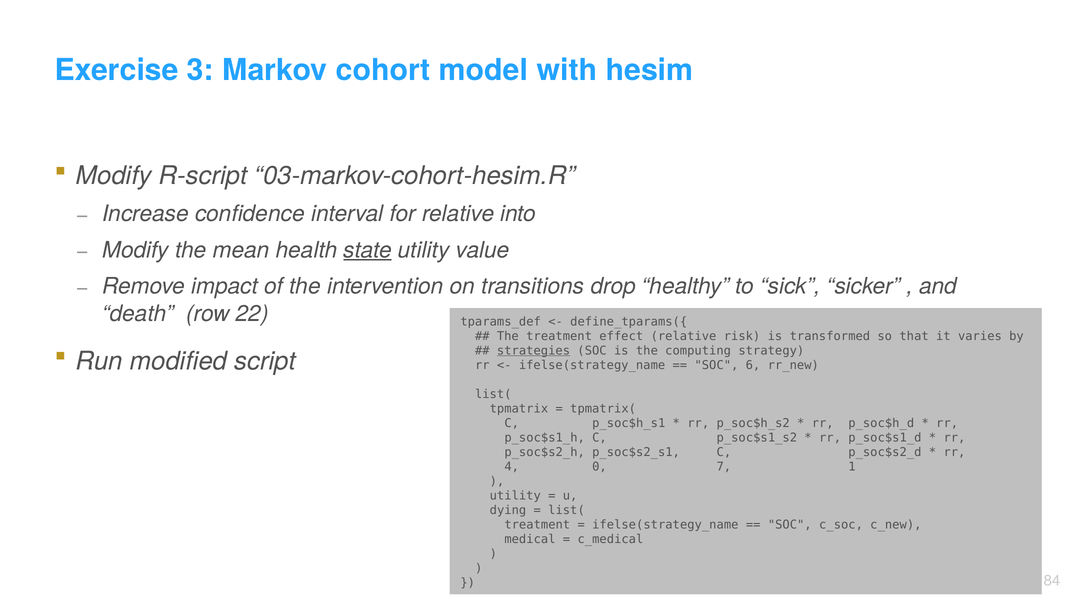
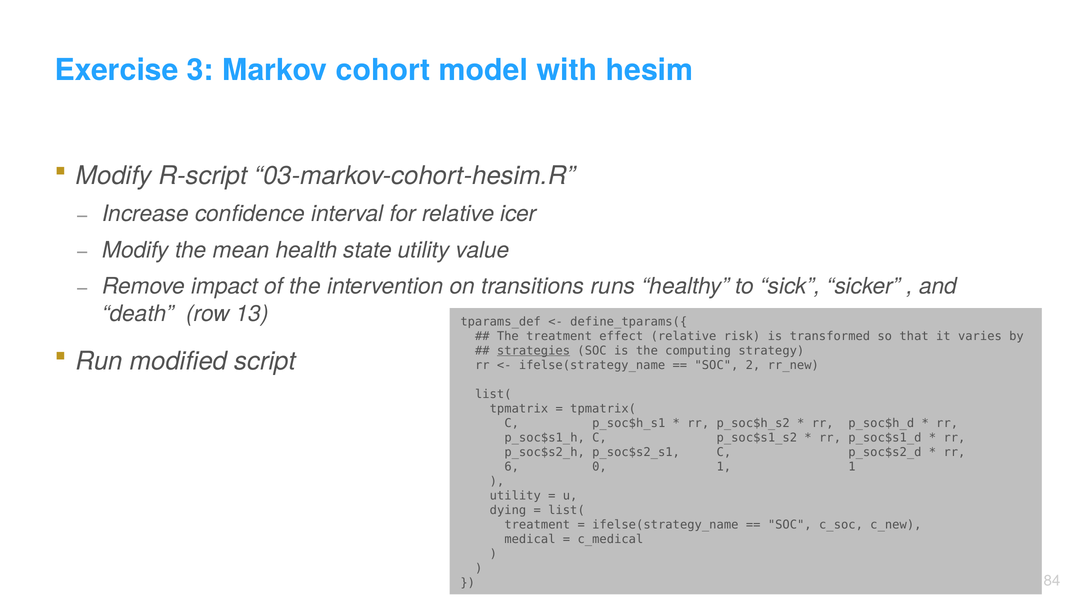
into: into -> icer (518, 214)
state underline: present -> none (368, 250)
drop: drop -> runs (613, 287)
22: 22 -> 13 (252, 314)
6: 6 -> 2 (753, 365)
4: 4 -> 6 (512, 467)
0 7: 7 -> 1 (724, 467)
